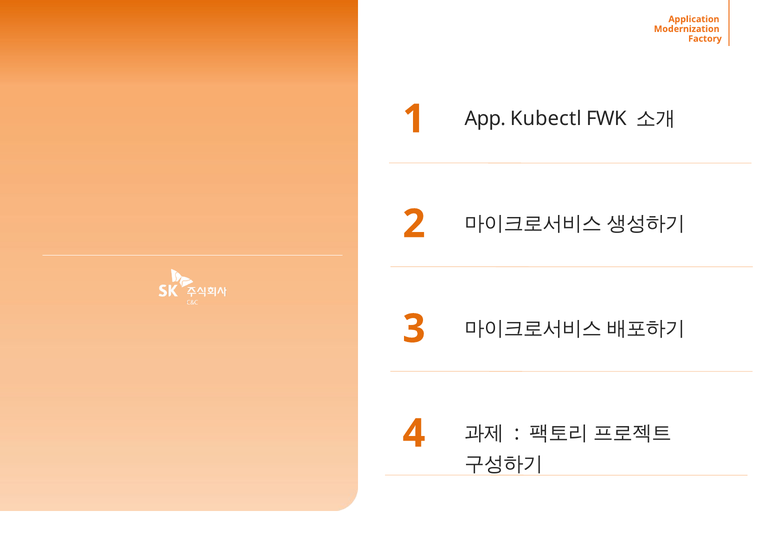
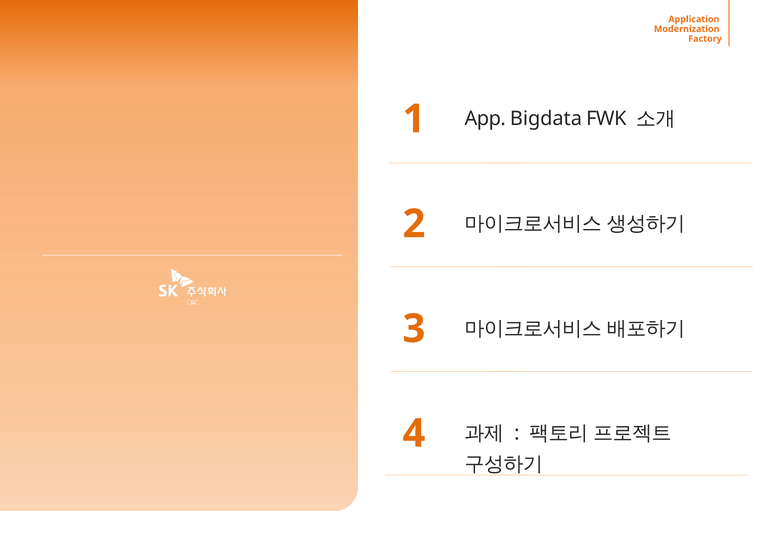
Kubectl: Kubectl -> Bigdata (546, 118)
